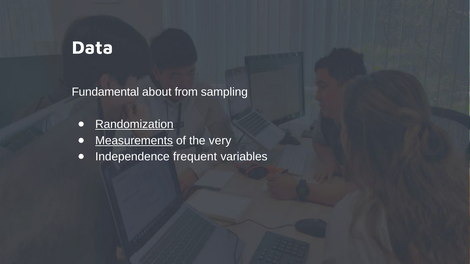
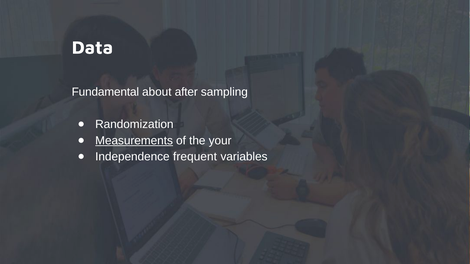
from: from -> after (186, 92)
Randomization underline: present -> none (134, 125)
very: very -> your (220, 141)
